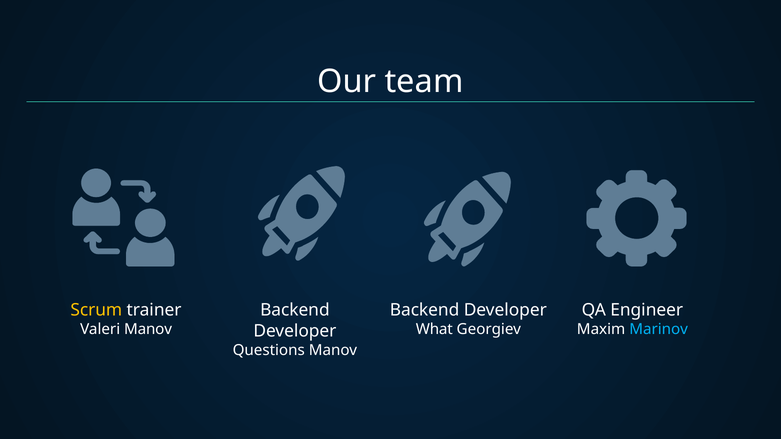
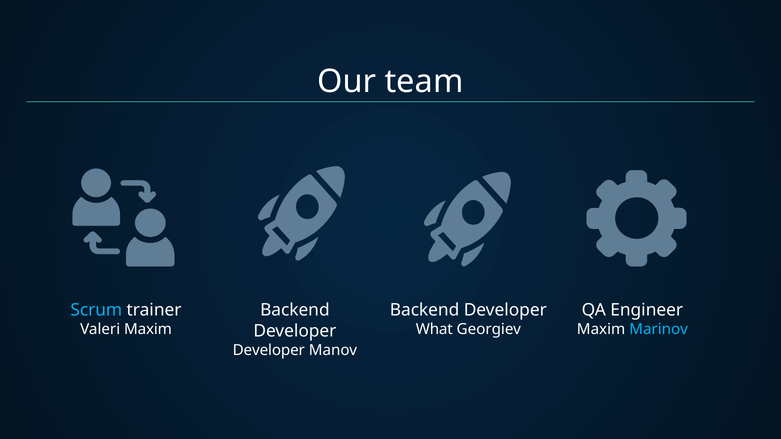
Scrum colour: yellow -> light blue (96, 310)
Valeri Manov: Manov -> Maxim (148, 330)
Questions: Questions -> Developer (269, 350)
